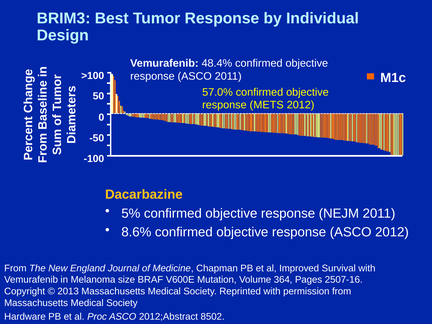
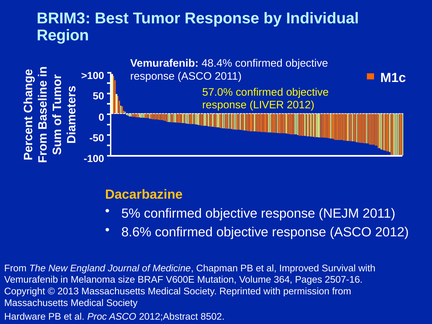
Design: Design -> Region (63, 35)
METS: METS -> LIVER (267, 105)
